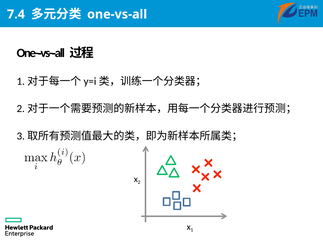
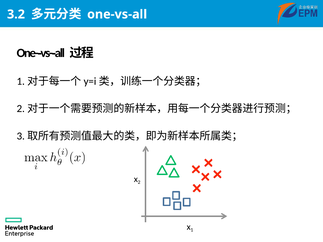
7.4: 7.4 -> 3.2 (16, 14)
